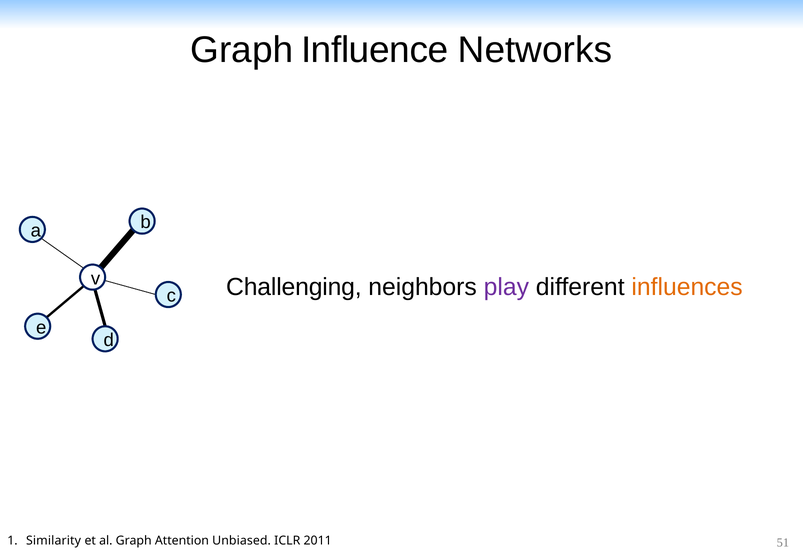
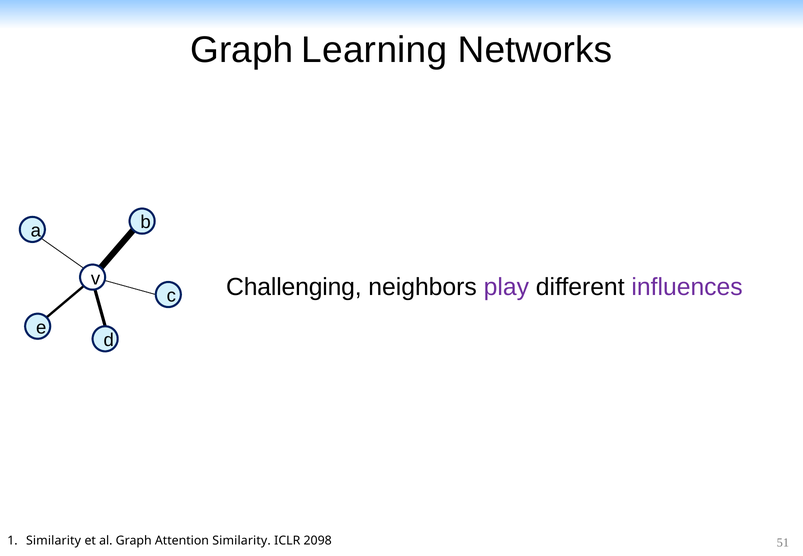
Influence: Influence -> Learning (374, 50)
influences colour: orange -> purple (687, 287)
Attention Unbiased: Unbiased -> Similarity (242, 541)
2011: 2011 -> 2098 (318, 541)
